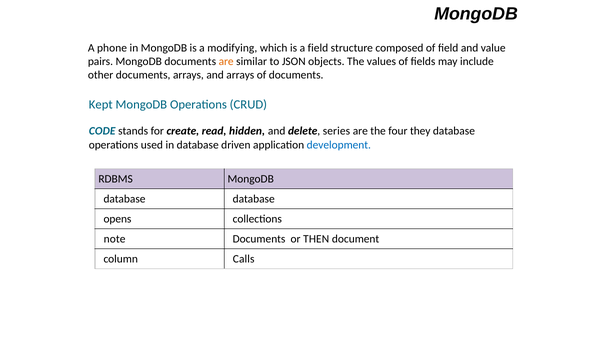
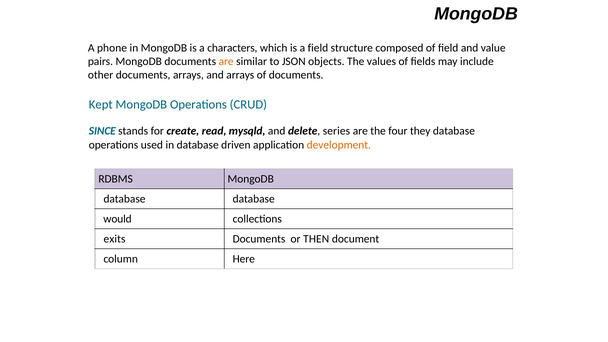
modifying: modifying -> characters (232, 48)
CODE: CODE -> SINCE (102, 131)
hidden: hidden -> mysqld (247, 131)
development colour: blue -> orange (339, 145)
opens: opens -> would (117, 219)
note: note -> exits (115, 239)
Calls: Calls -> Here (244, 259)
